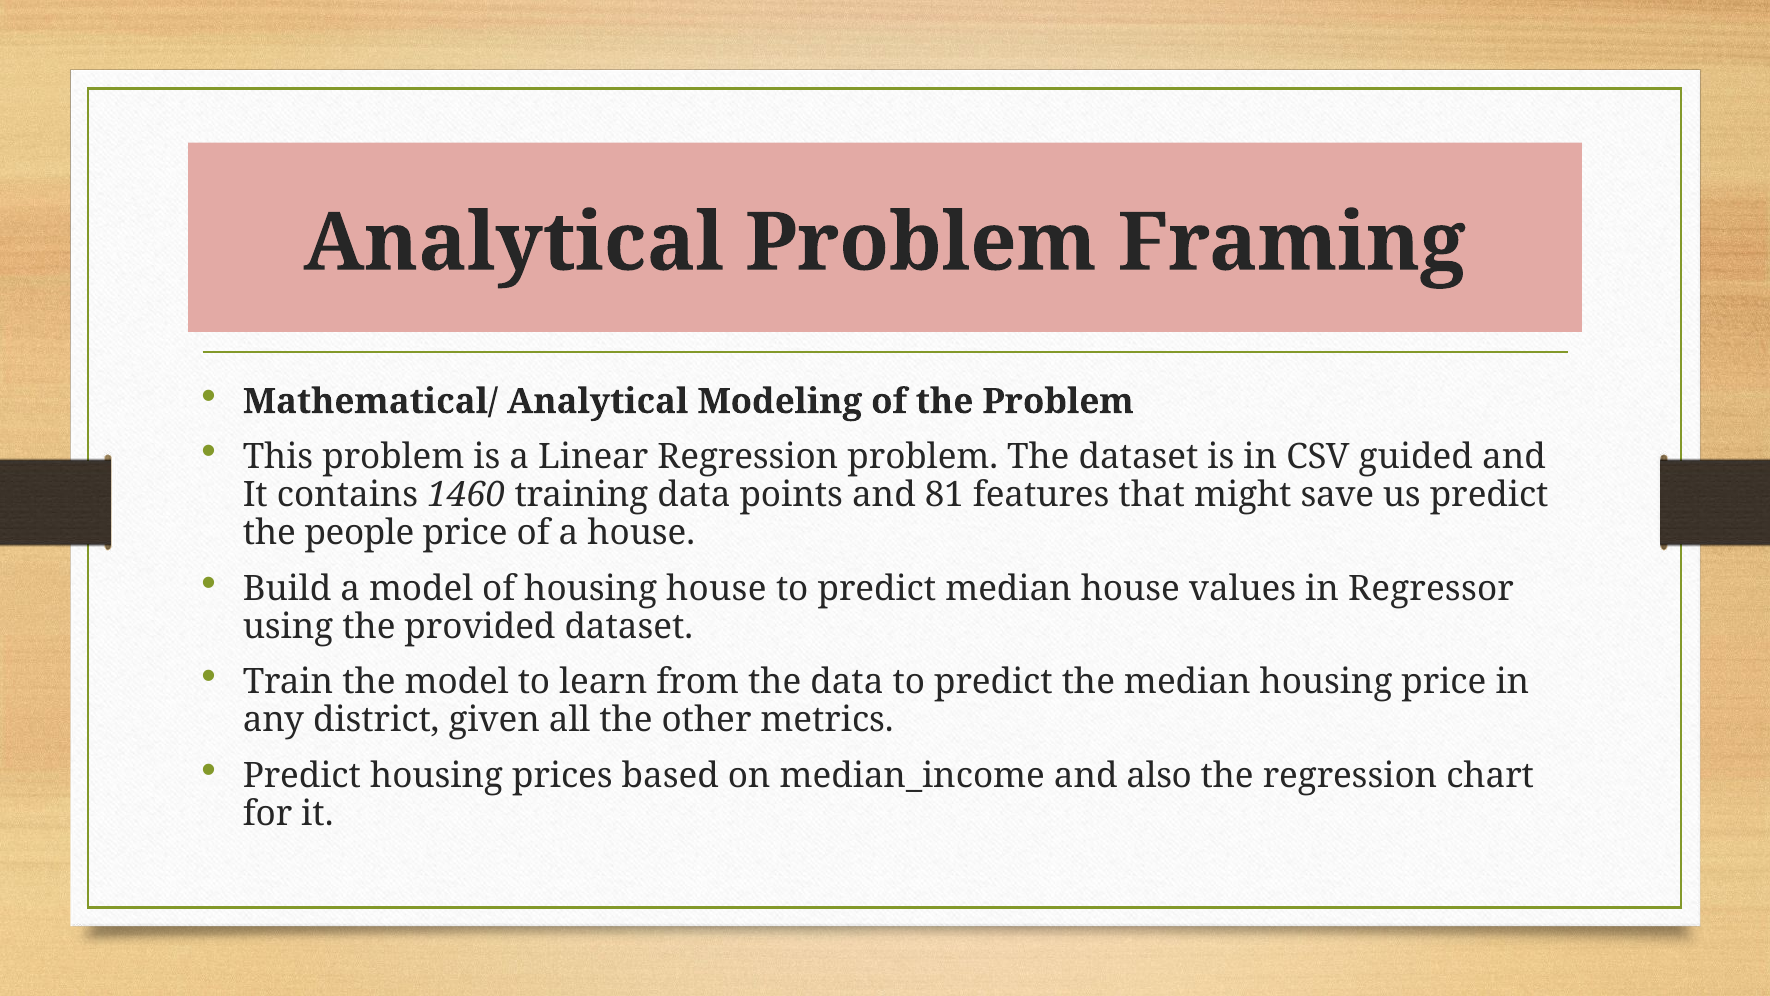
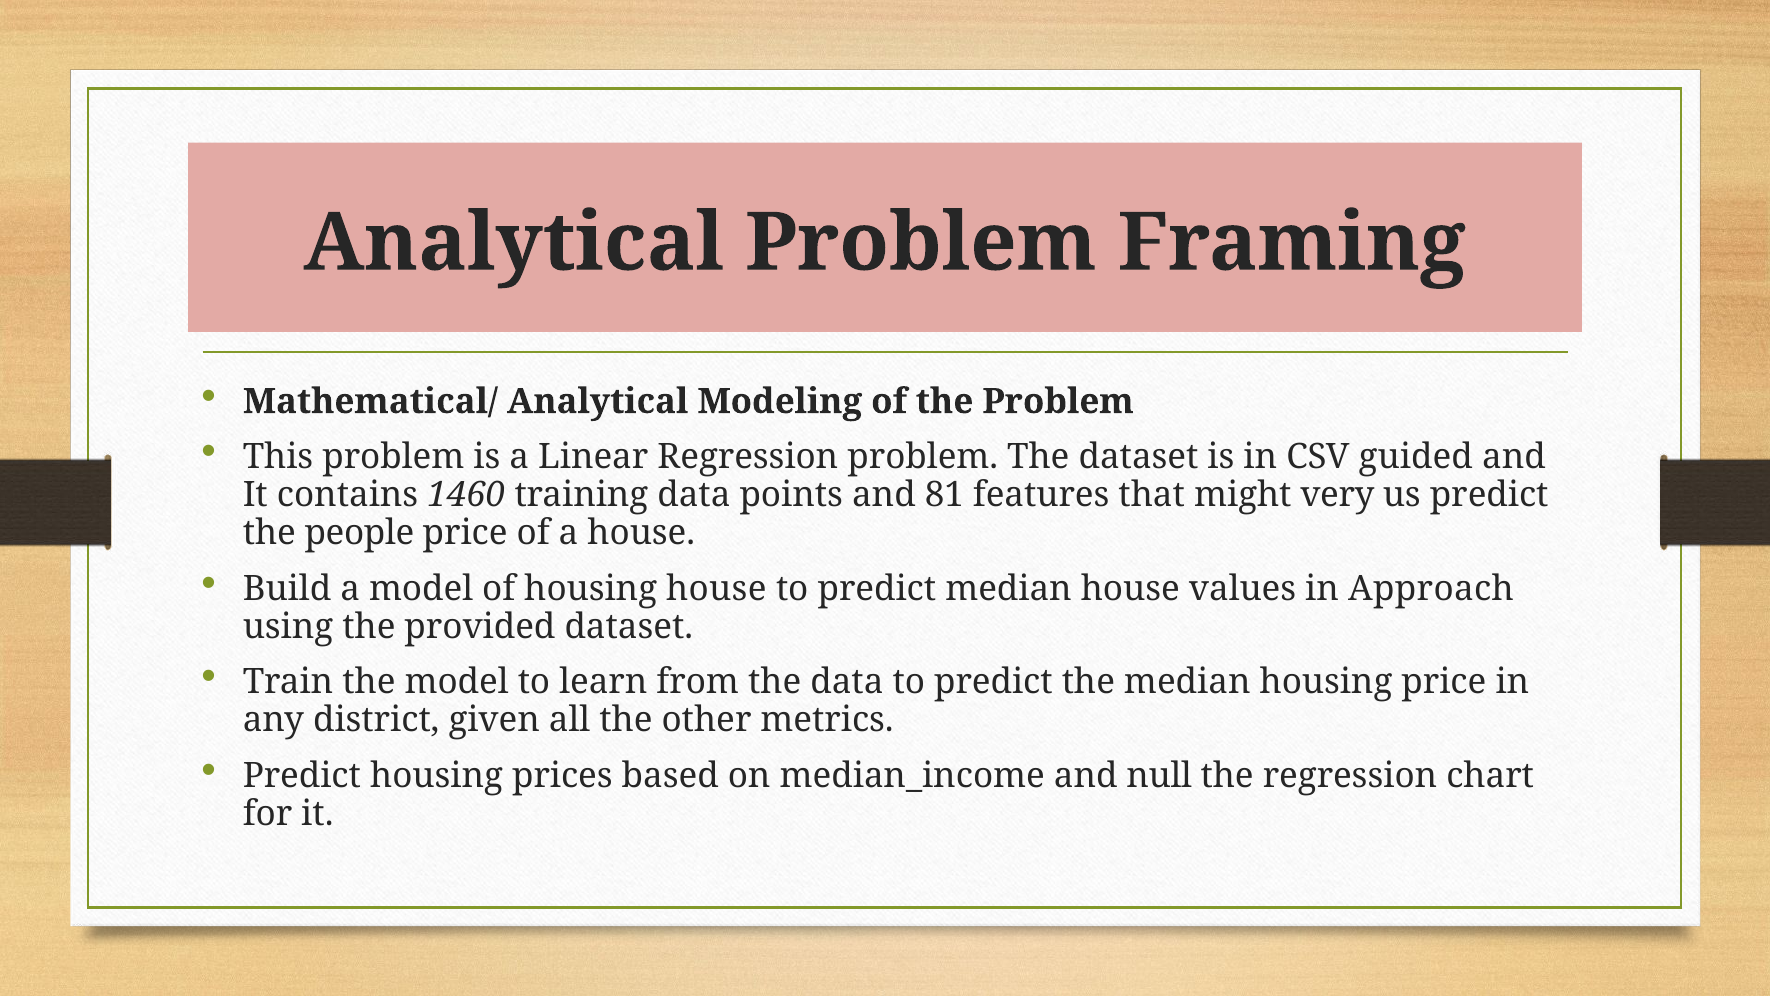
save: save -> very (1337, 495)
Regressor: Regressor -> Approach (1431, 588)
also: also -> null (1159, 776)
